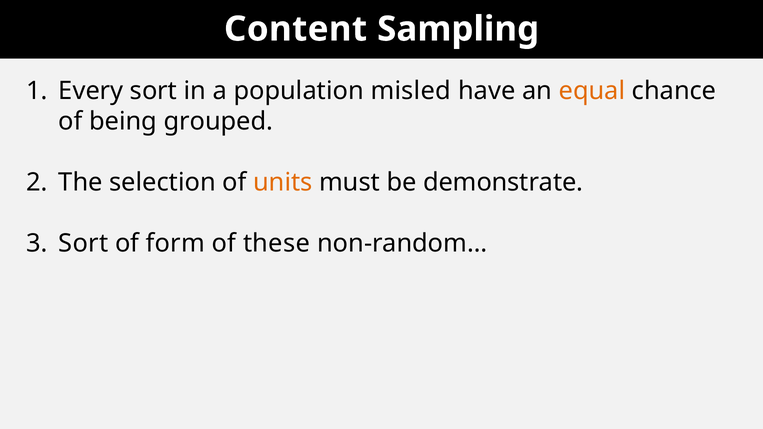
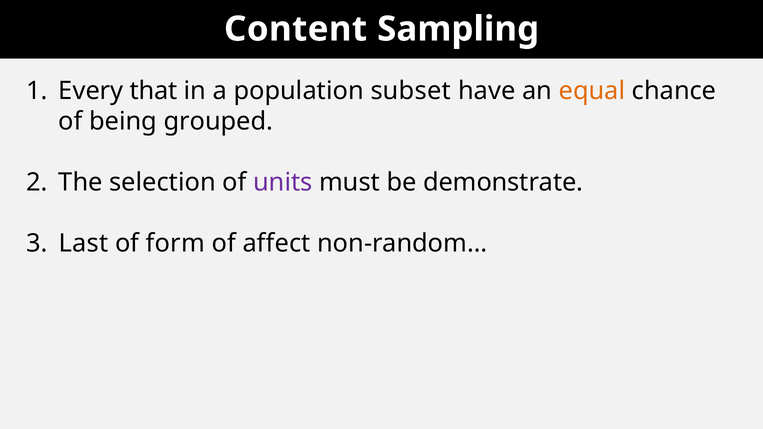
Every sort: sort -> that (154, 91)
misled: misled -> subset (411, 91)
units colour: orange -> purple (283, 183)
Sort: Sort -> Last (83, 244)
these: these -> affect (277, 244)
